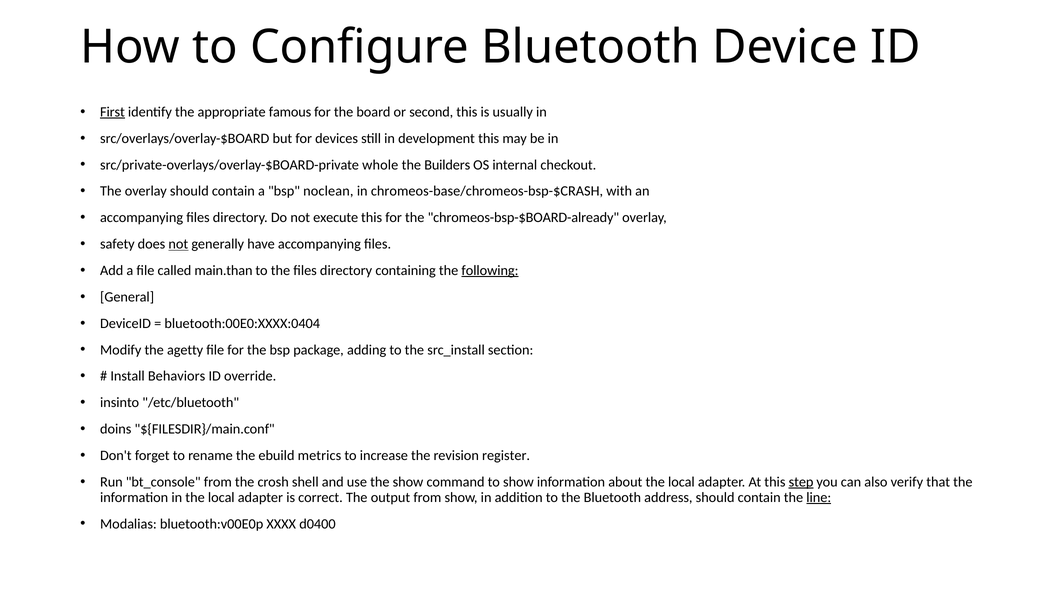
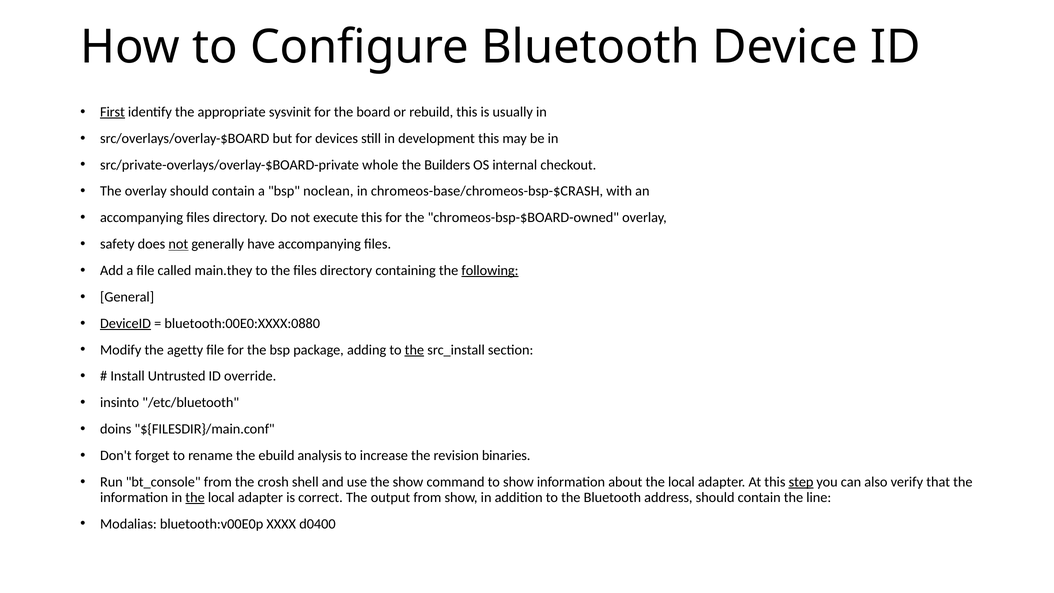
famous: famous -> sysvinit (290, 112)
second: second -> rebuild (431, 112)
chromeos-bsp-$BOARD-already: chromeos-bsp-$BOARD-already -> chromeos-bsp-$BOARD-owned (523, 218)
main.than: main.than -> main.they (223, 270)
DeviceID underline: none -> present (126, 323)
bluetooth:00E0:XXXX:0404: bluetooth:00E0:XXXX:0404 -> bluetooth:00E0:XXXX:0880 (242, 323)
the underline: none -> present (414, 350)
Behaviors: Behaviors -> Untrusted (177, 376)
metrics: metrics -> analysis (320, 455)
register: register -> binaries (506, 455)
the underline: none -> present (195, 497)
line underline: present -> none (819, 497)
